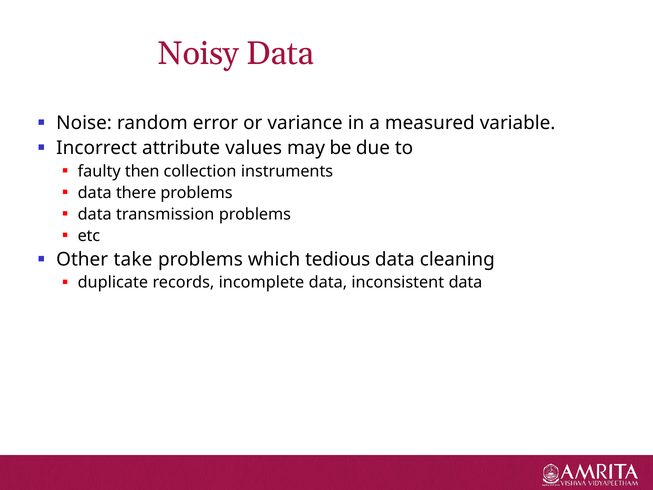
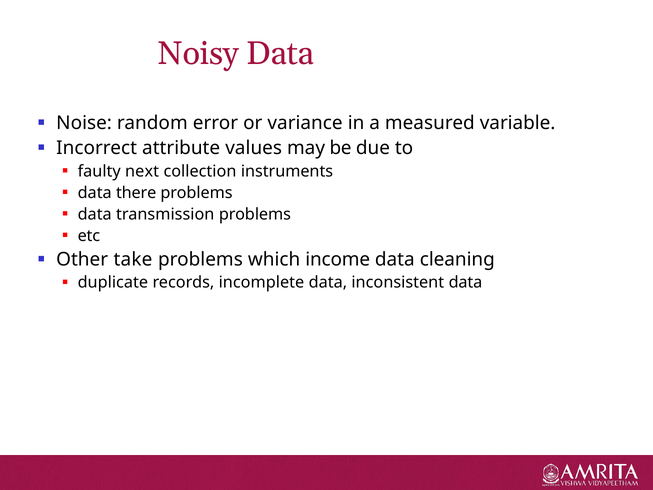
then: then -> next (142, 171)
tedious: tedious -> income (338, 259)
